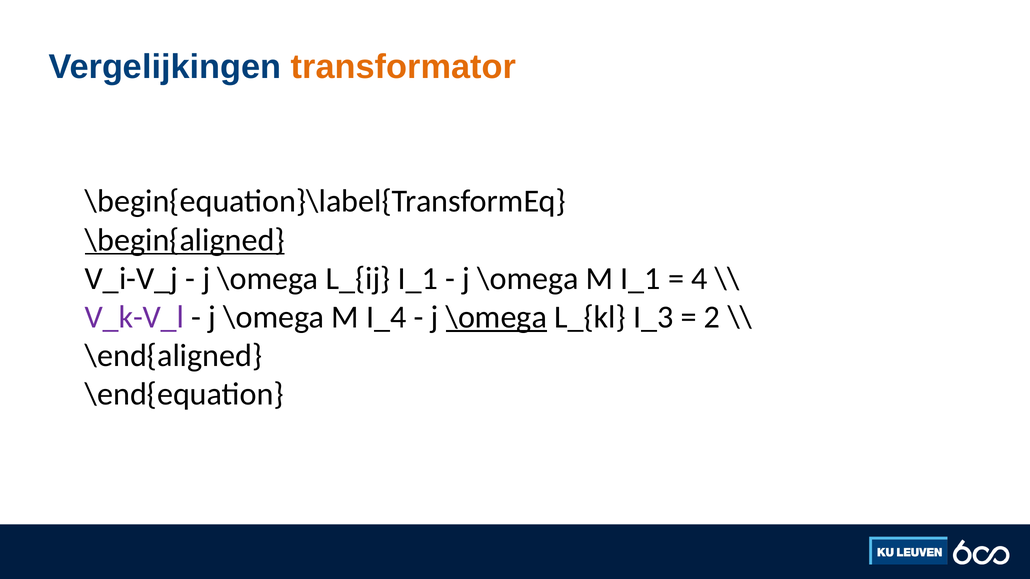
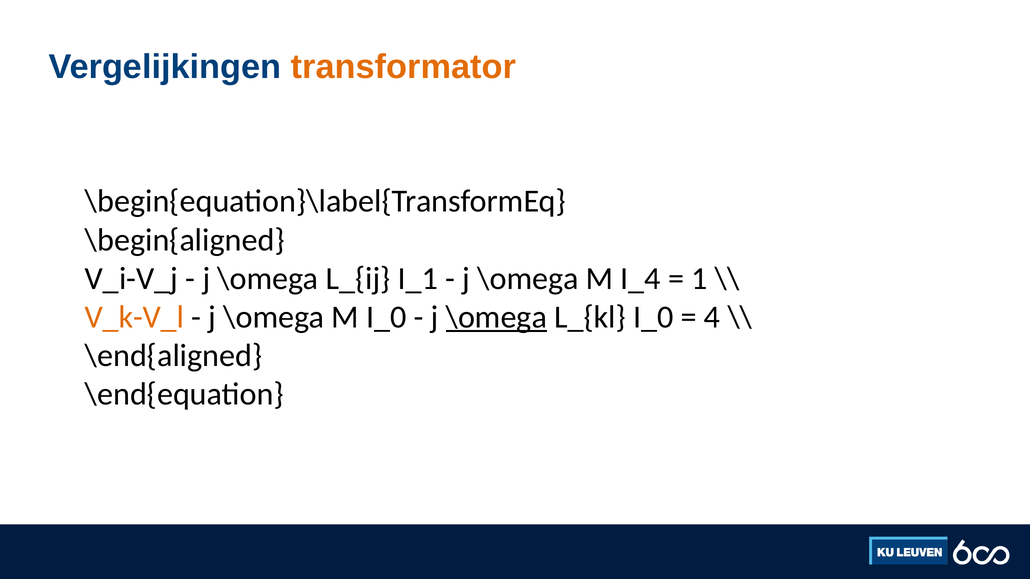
\begin{aligned underline: present -> none (185, 240)
M I_1: I_1 -> I_4 (641, 279)
4: 4 -> 1 (699, 279)
V_k-V_l colour: purple -> orange (134, 317)
M I_4: I_4 -> I_0 (386, 317)
L_{kl I_3: I_3 -> I_0 (653, 317)
2: 2 -> 4 (712, 317)
